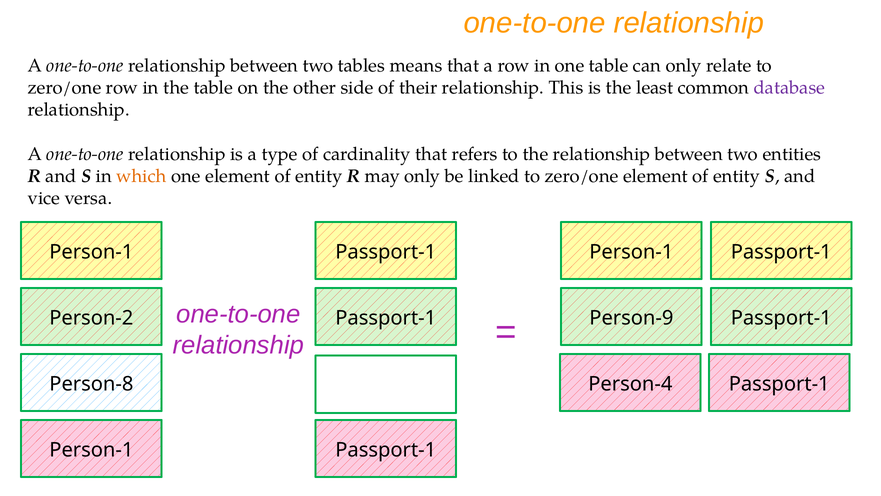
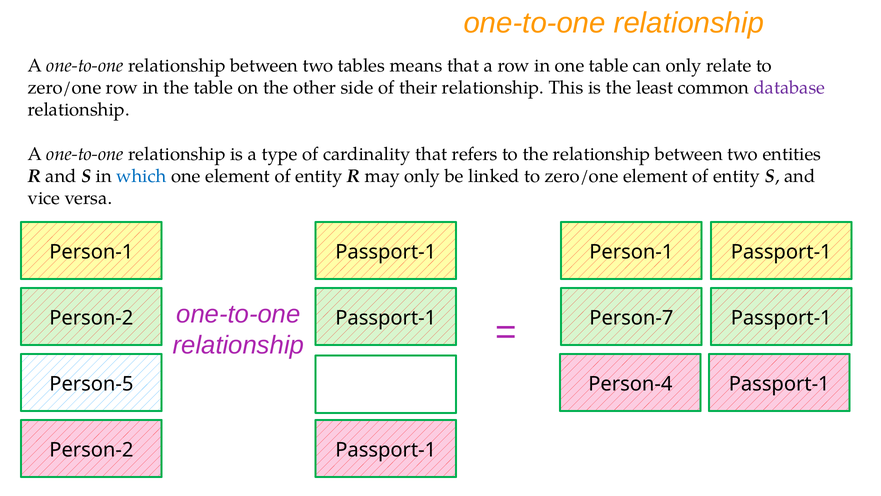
which colour: orange -> blue (141, 176)
Person-9: Person-9 -> Person-7 (631, 318)
Person-8: Person-8 -> Person-5 (91, 384)
Person-1: Person-1 -> Person-2 (91, 450)
